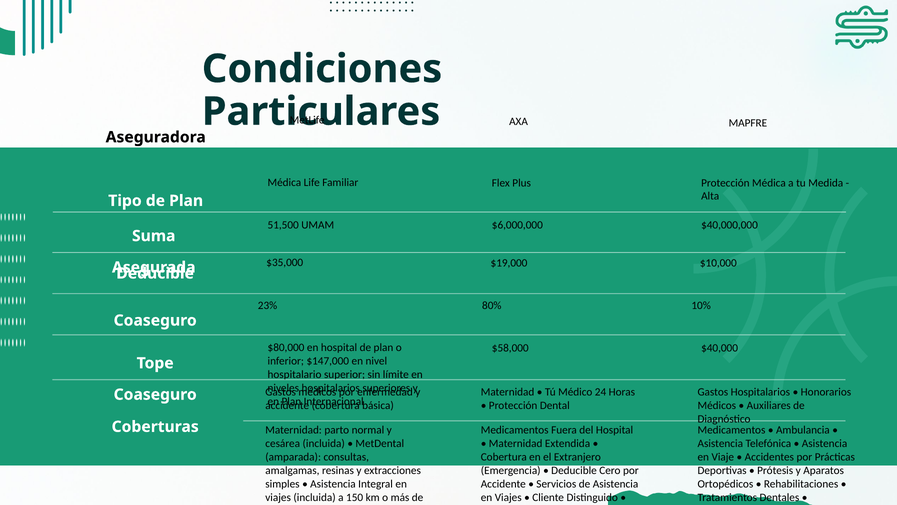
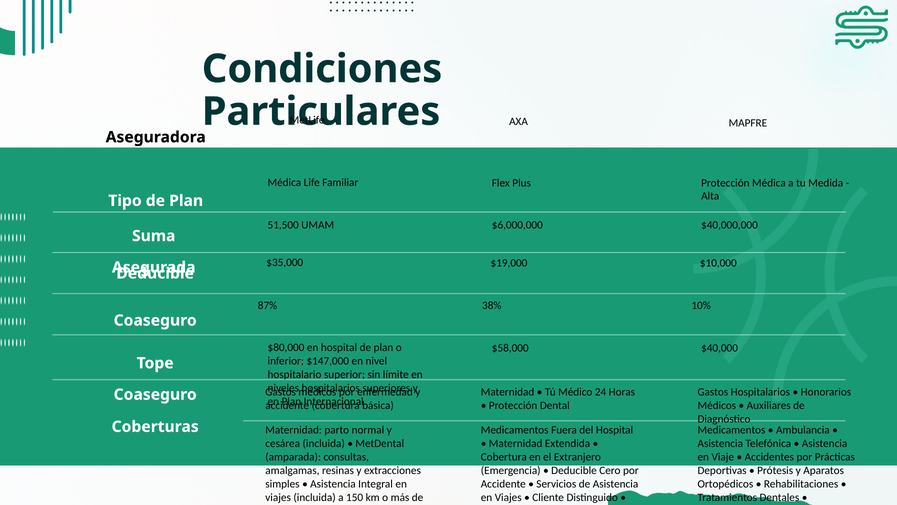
23%: 23% -> 87% (268, 305)
80%: 80% -> 38% (492, 305)
